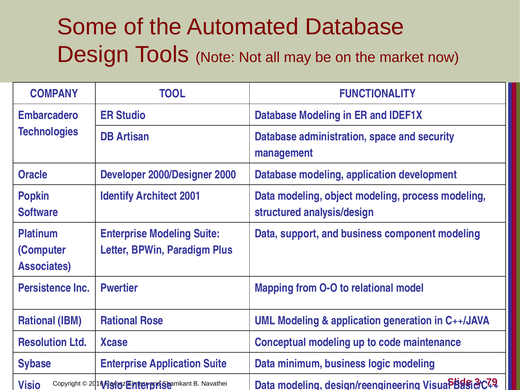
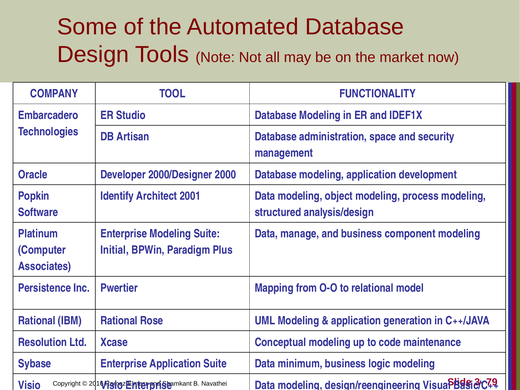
support: support -> manage (300, 234)
Letter: Letter -> Initial (115, 250)
